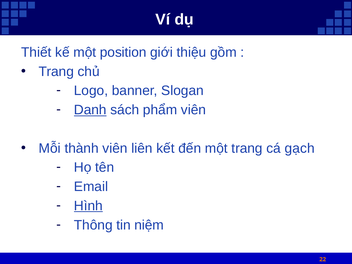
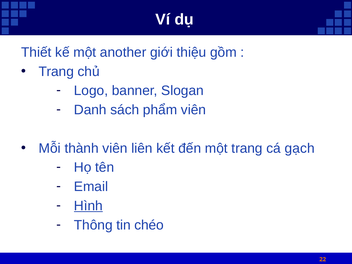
position: position -> another (123, 52)
Danh underline: present -> none (90, 110)
niệm: niệm -> chéo (149, 225)
